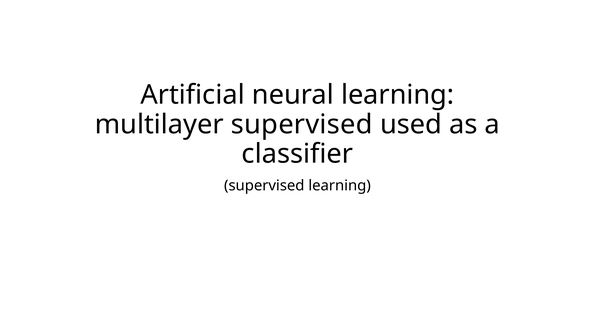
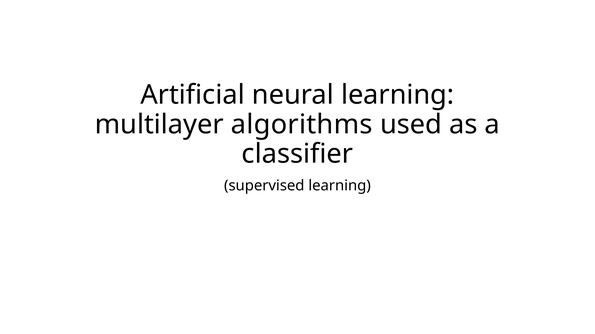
multilayer supervised: supervised -> algorithms (302, 125)
